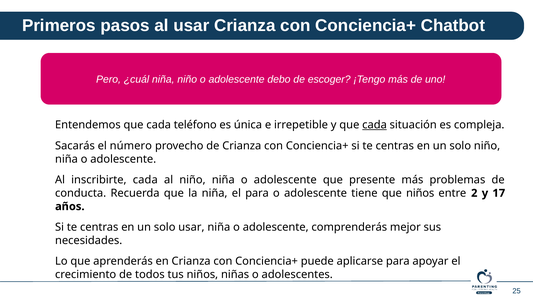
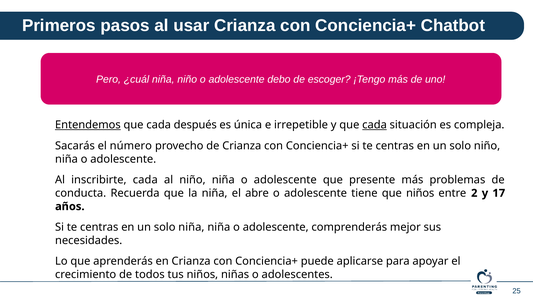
Entendemos underline: none -> present (88, 125)
teléfono: teléfono -> después (195, 125)
el para: para -> abre (257, 193)
solo usar: usar -> niña (191, 227)
